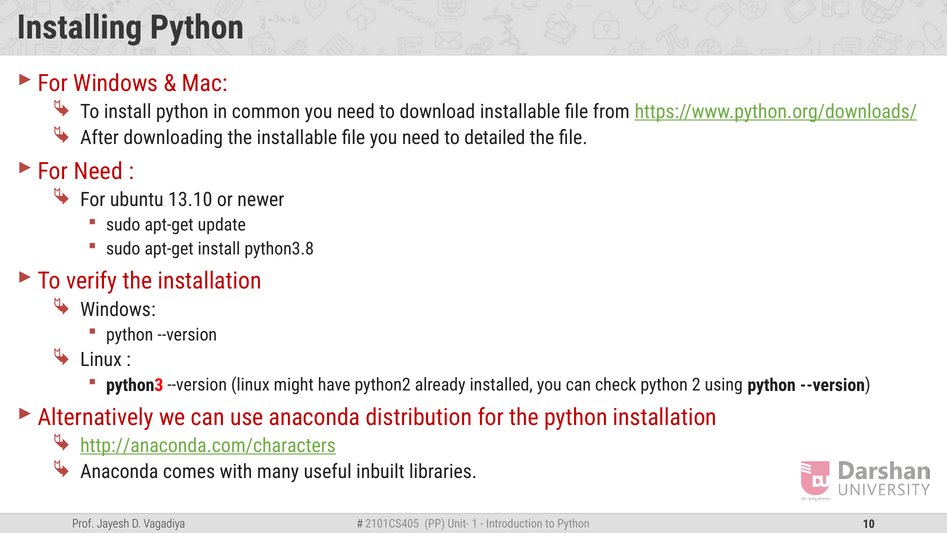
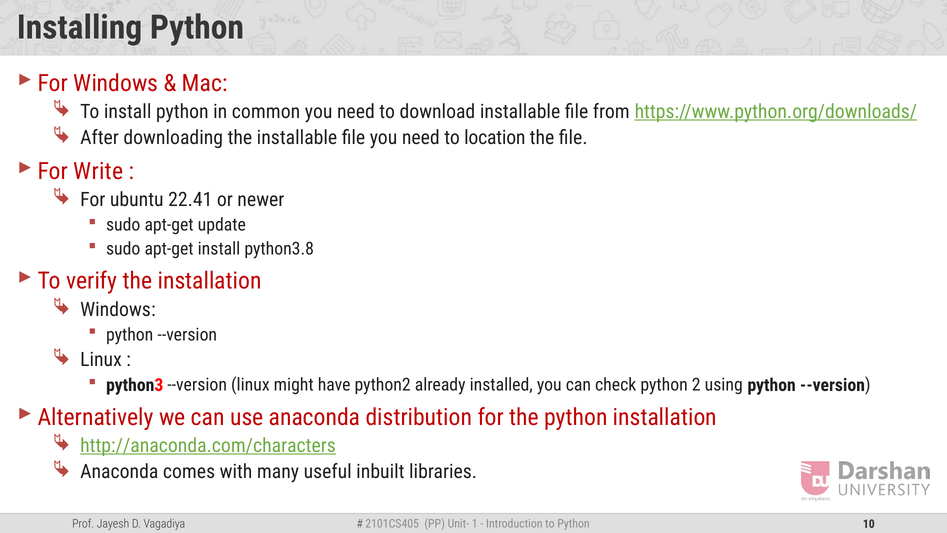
detailed: detailed -> location (495, 138)
For Need: Need -> Write (98, 171)
13.10: 13.10 -> 22.41 (190, 200)
